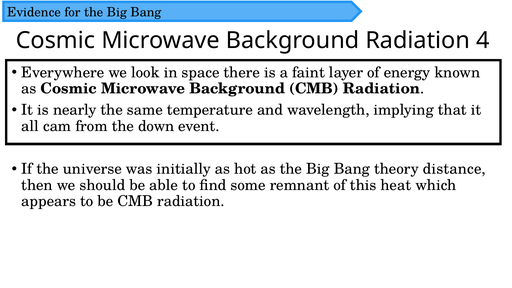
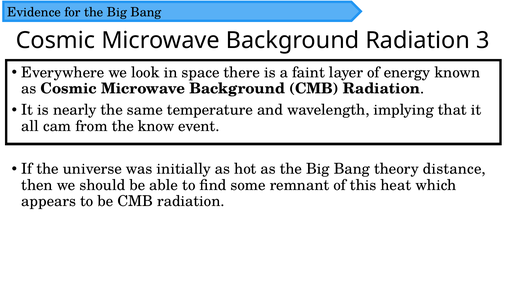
4: 4 -> 3 (483, 40)
down: down -> know (156, 126)
